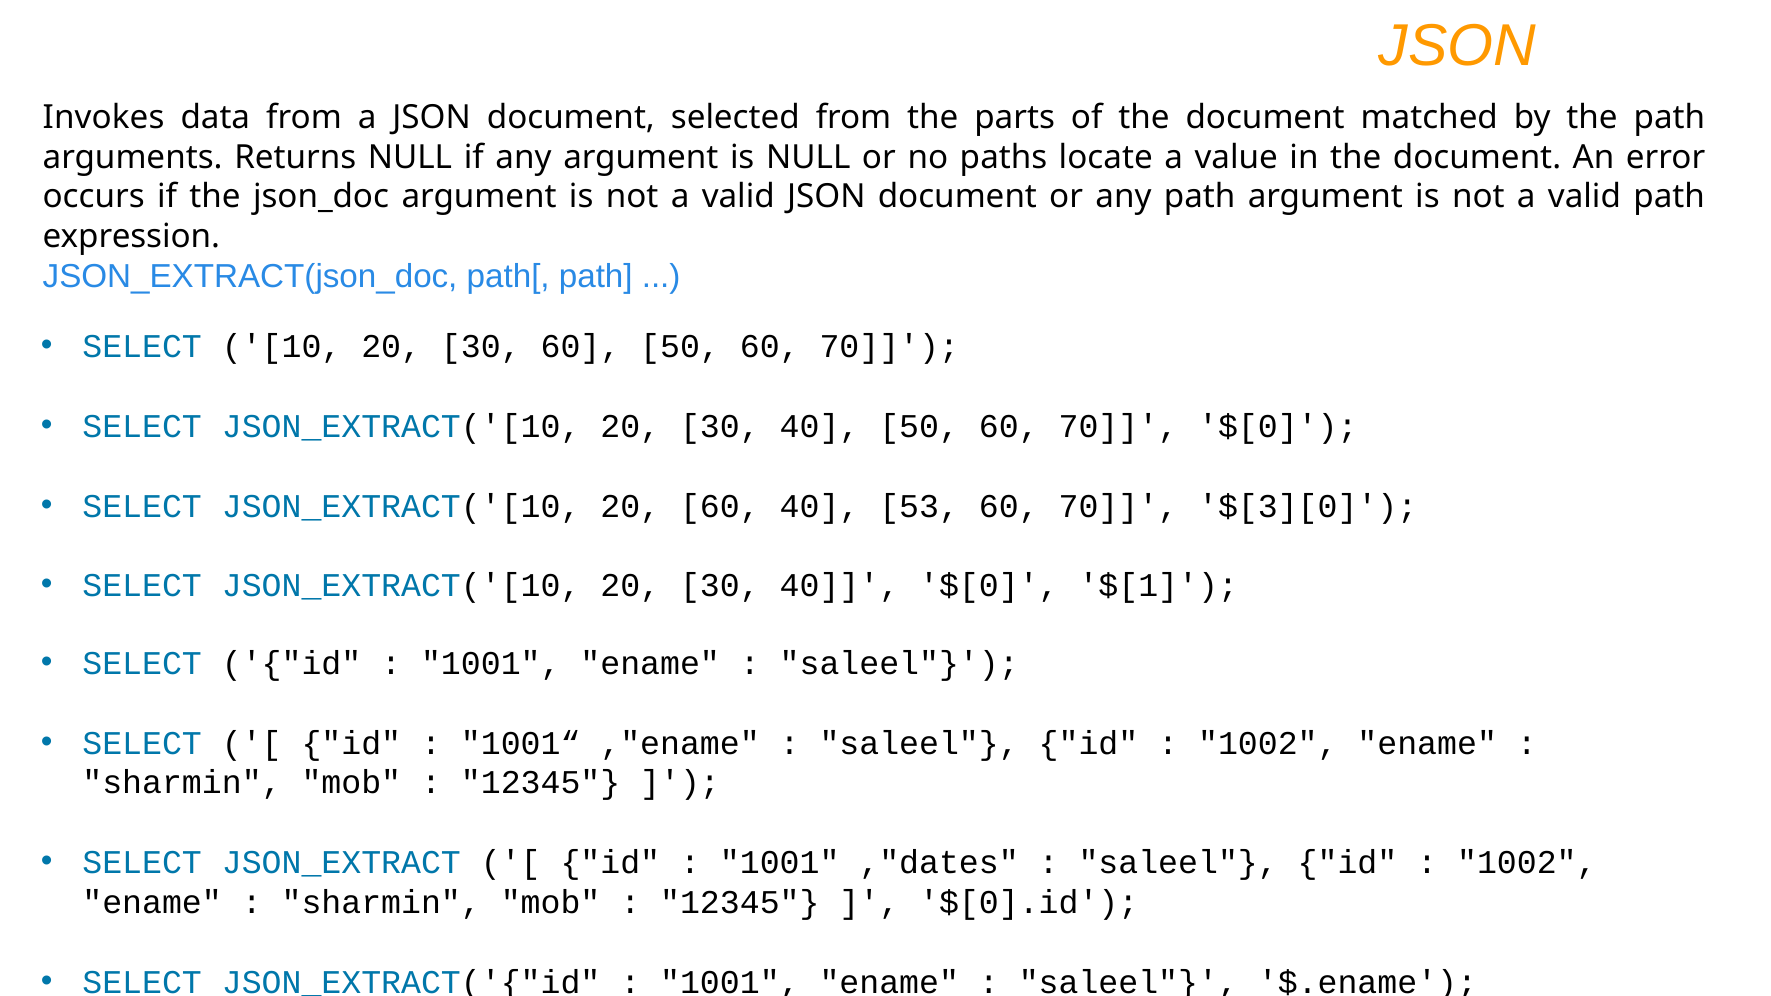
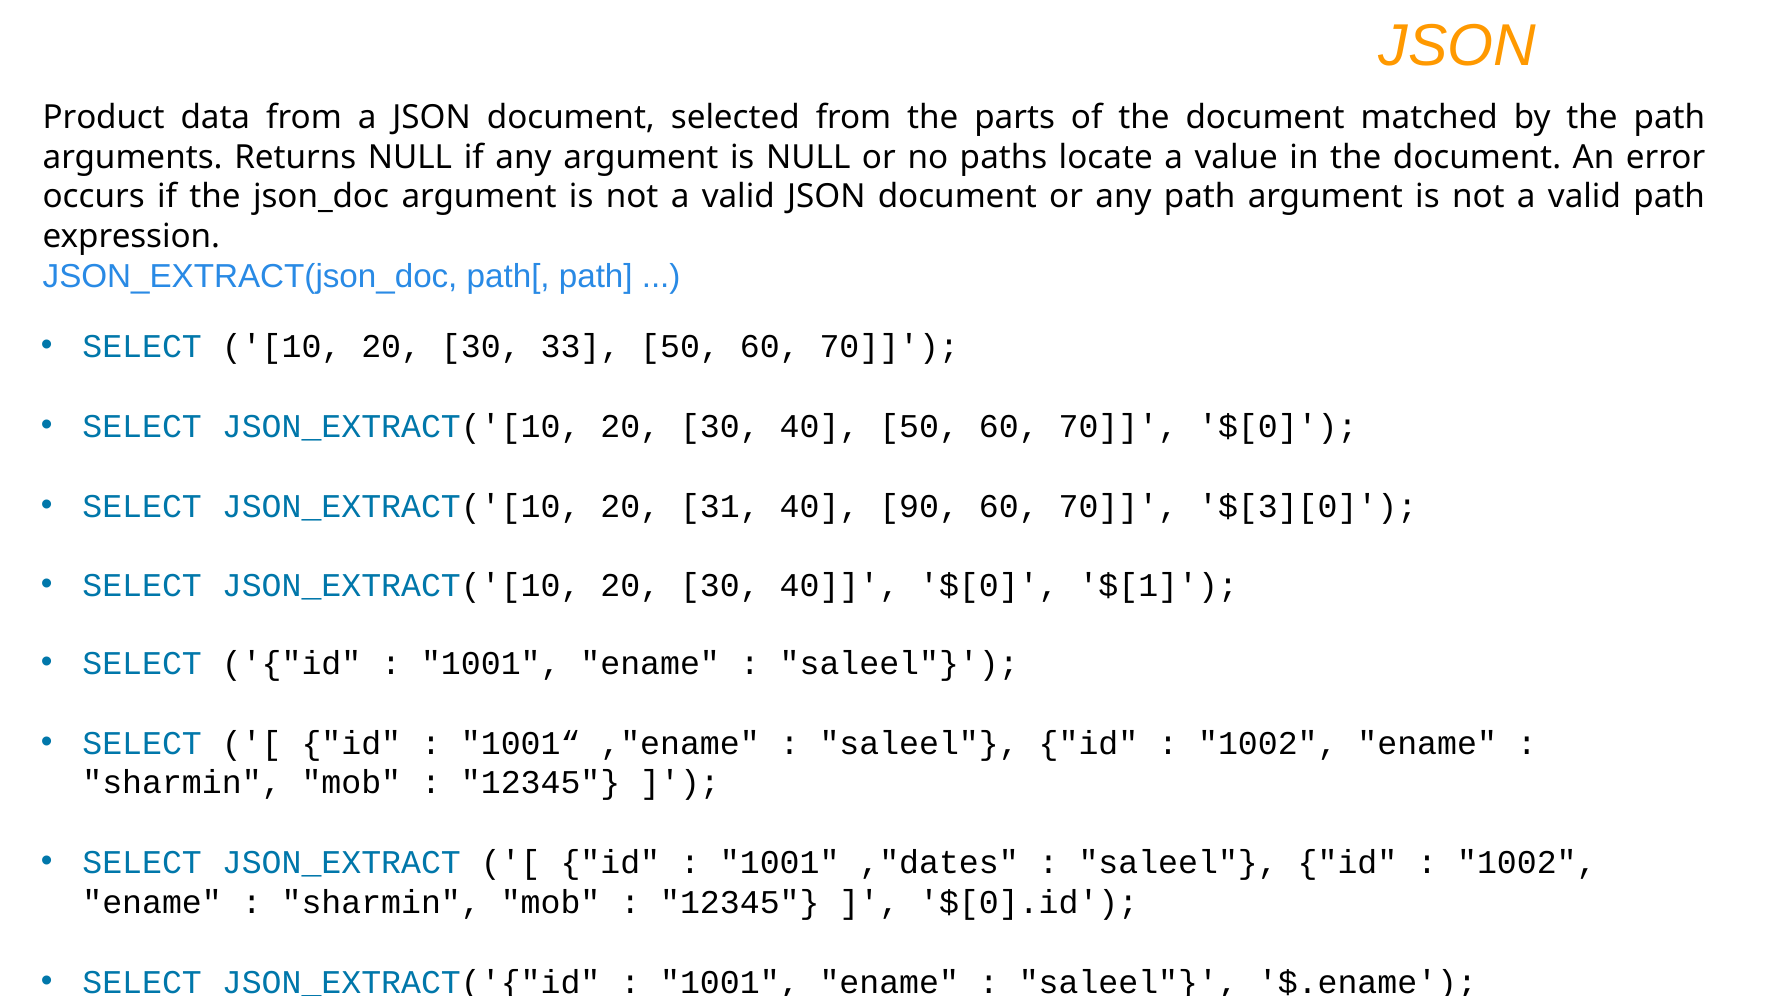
Invokes: Invokes -> Product (104, 117)
30 60: 60 -> 33 (580, 347)
20 60: 60 -> 31 (720, 506)
53: 53 -> 90 (919, 506)
